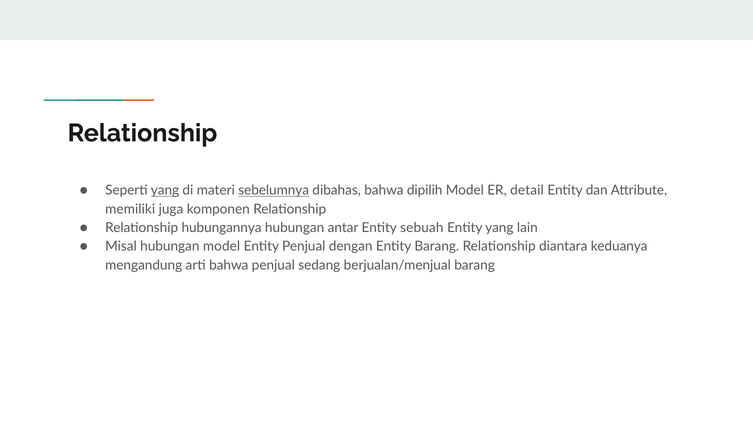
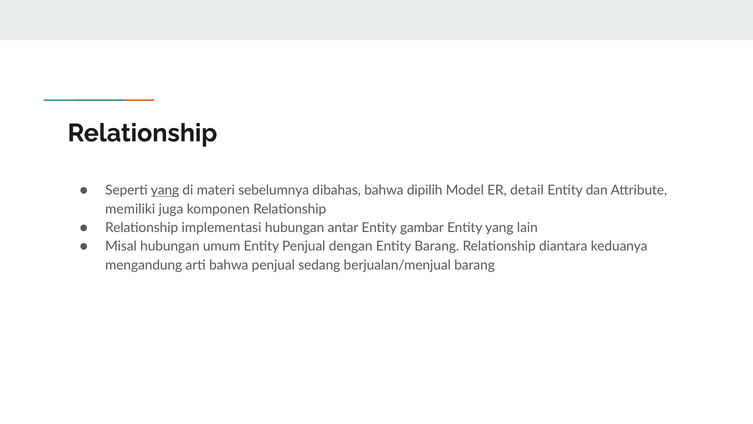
sebelumnya underline: present -> none (274, 190)
hubungannya: hubungannya -> implementasi (222, 228)
sebuah: sebuah -> gambar (422, 228)
hubungan model: model -> umum (222, 246)
